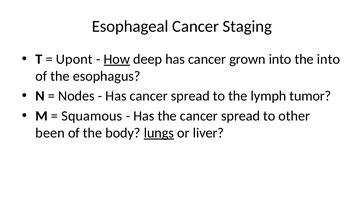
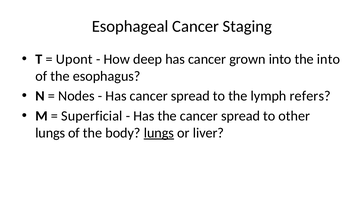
How underline: present -> none (117, 59)
tumor: tumor -> refers (310, 96)
Squamous: Squamous -> Superficial (92, 116)
been: been -> lungs (50, 133)
